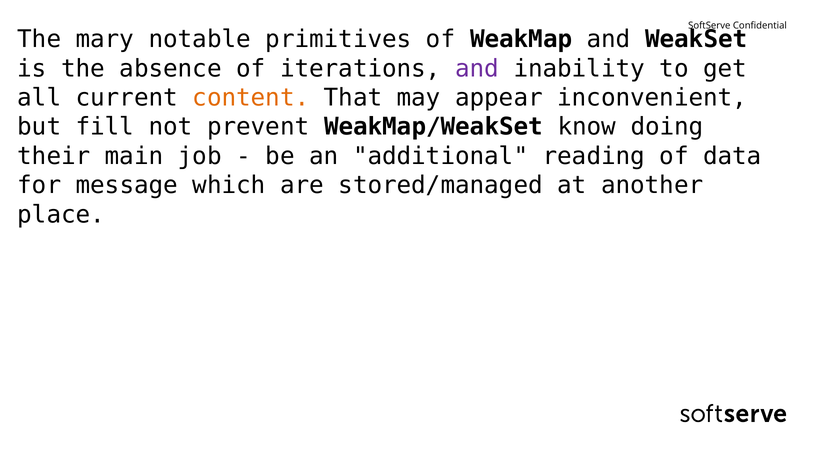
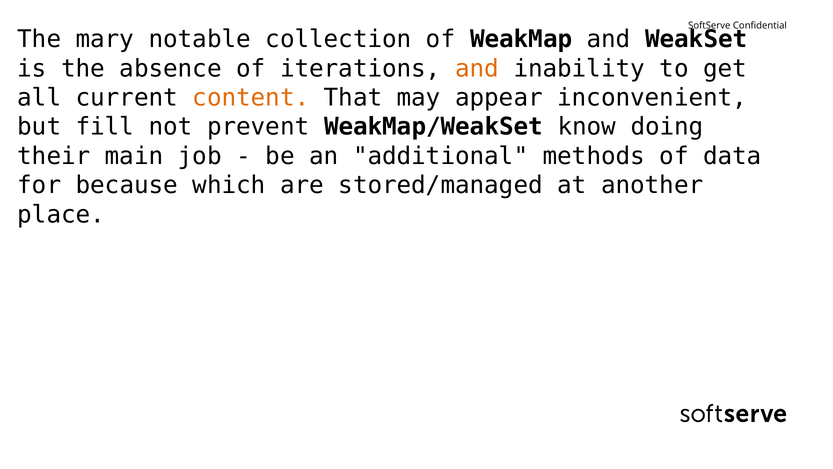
primitives: primitives -> collection (338, 39)
and colour: purple -> orange (477, 68)
reading: reading -> methods (594, 156)
message: message -> because (127, 185)
